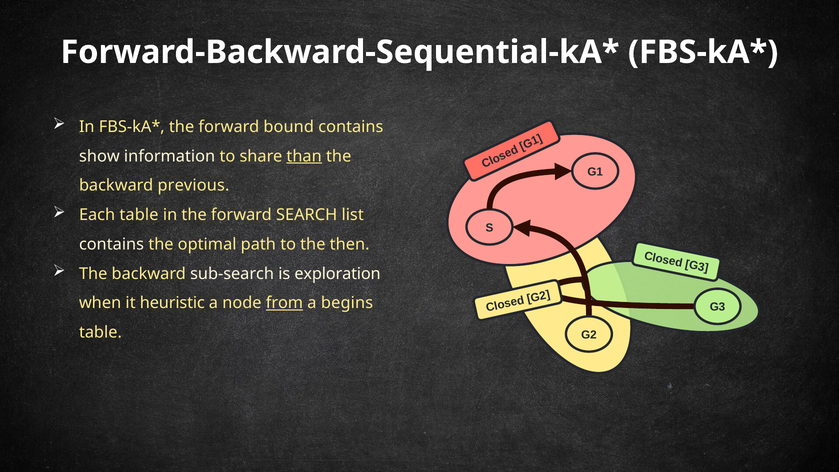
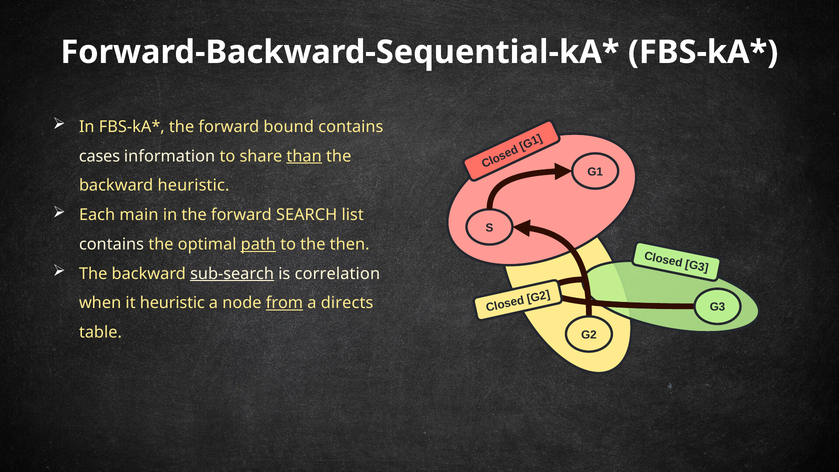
show: show -> cases (99, 156)
backward previous: previous -> heuristic (193, 186)
Each table: table -> main (139, 215)
path underline: none -> present (258, 244)
sub-search underline: none -> present (232, 274)
exploration: exploration -> correlation (337, 274)
begins: begins -> directs (347, 303)
